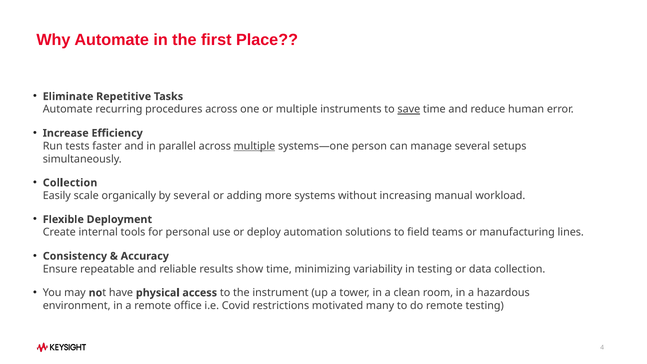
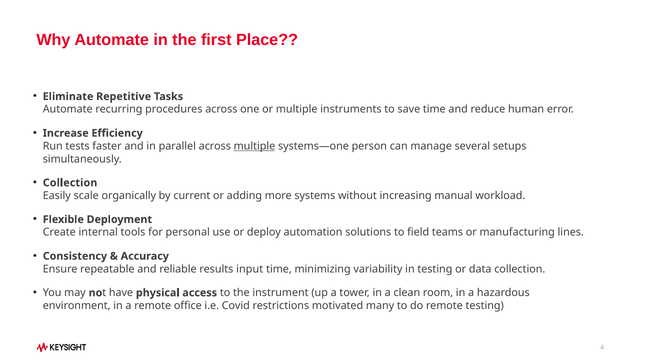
save underline: present -> none (409, 109)
by several: several -> current (192, 196)
show: show -> input (250, 269)
